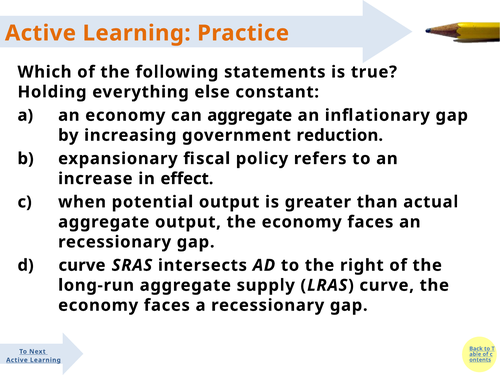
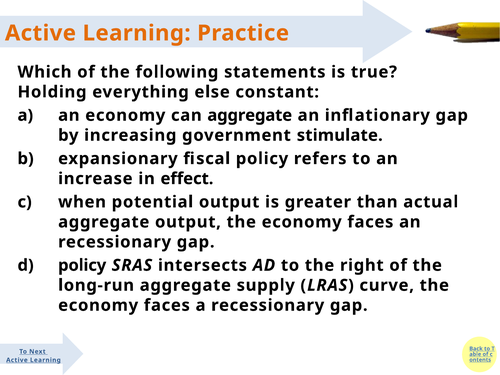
reduction: reduction -> stimulate (340, 135)
curve: curve -> policy (82, 265)
